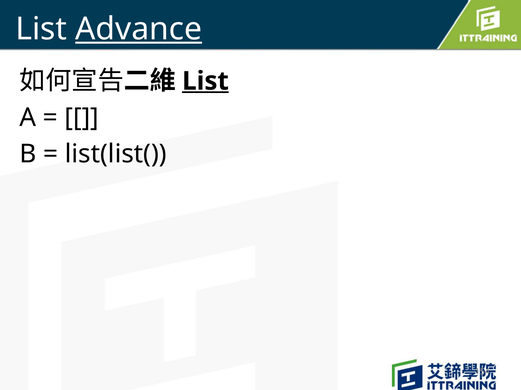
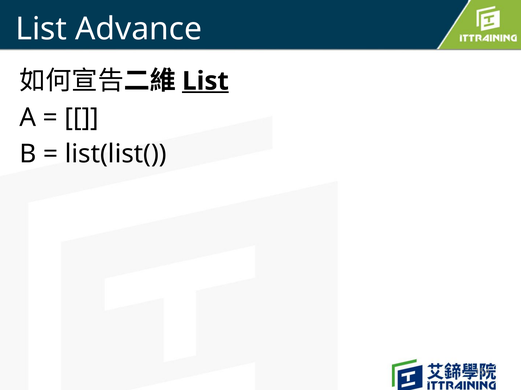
Advance underline: present -> none (139, 29)
